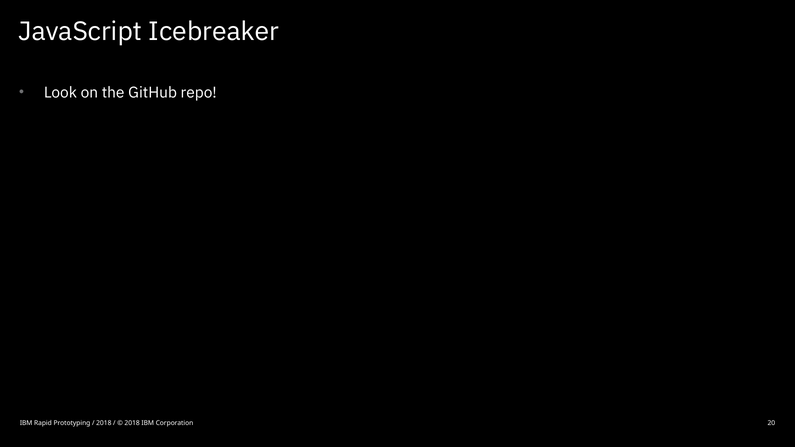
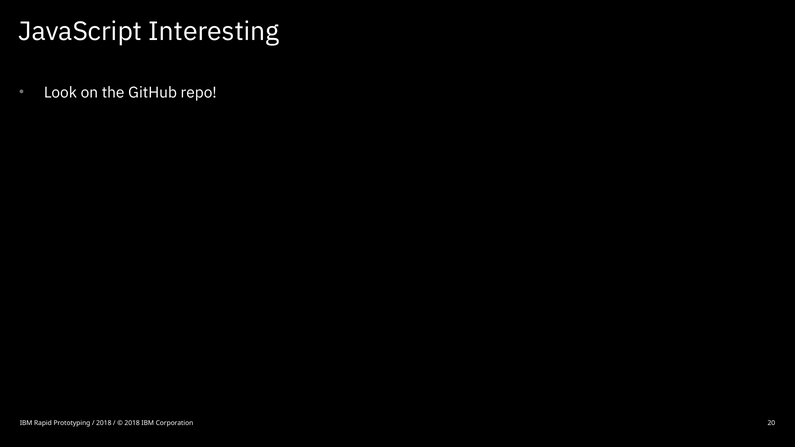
Icebreaker: Icebreaker -> Interesting (214, 32)
